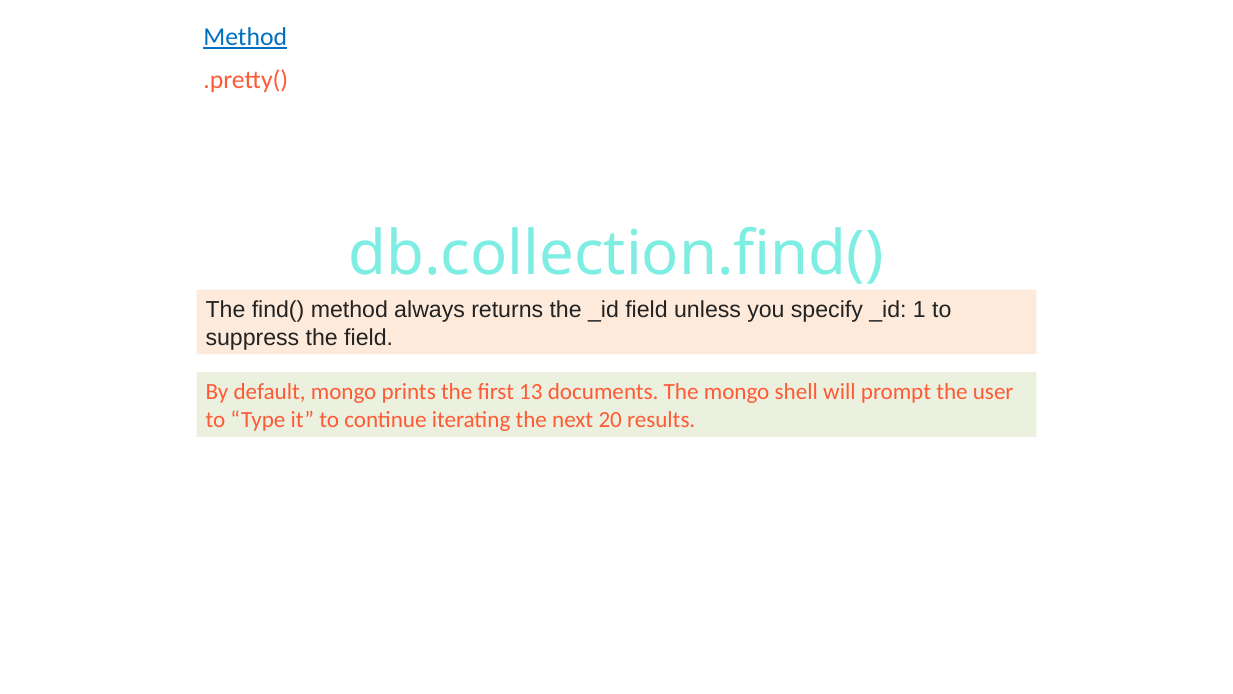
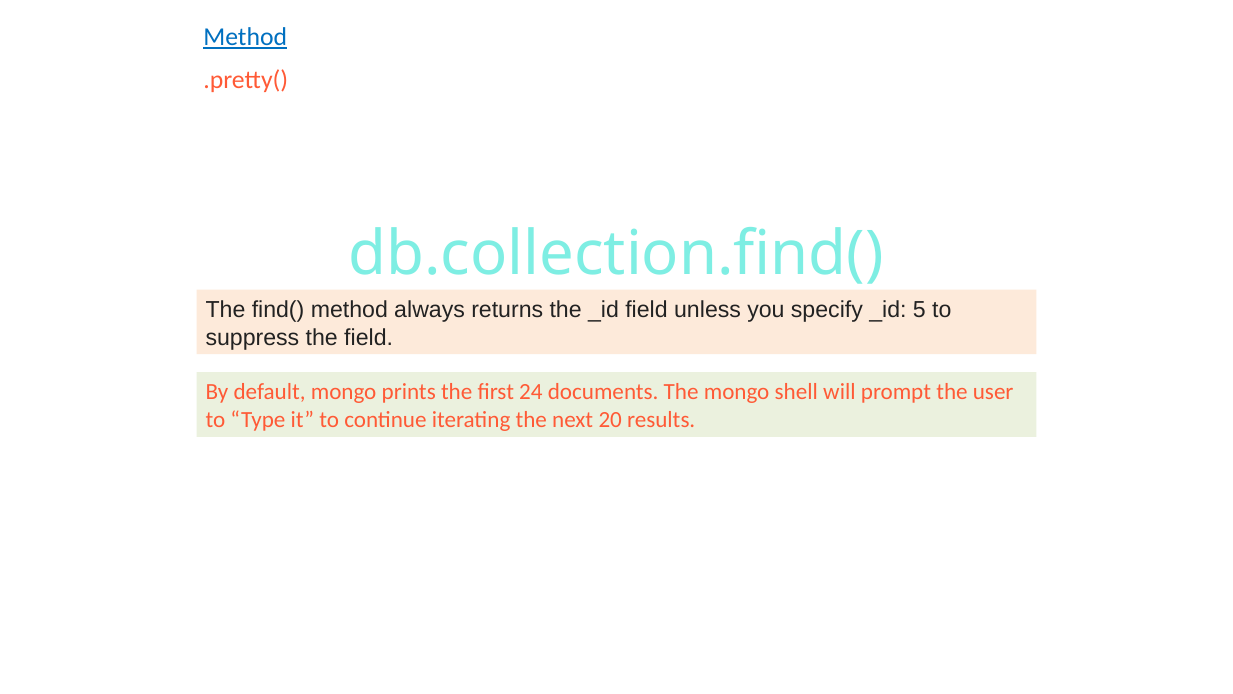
1: 1 -> 5 (919, 309)
13: 13 -> 24 (531, 392)
